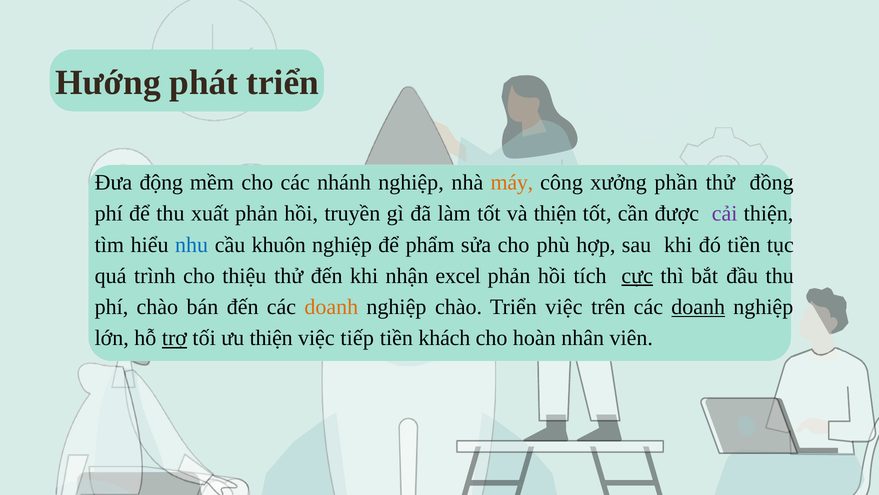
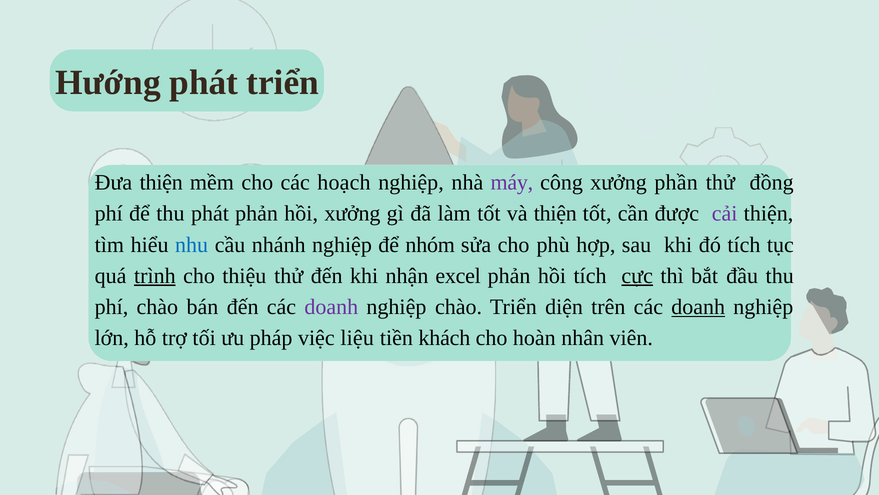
Đưa động: động -> thiện (161, 182)
nhánh: nhánh -> hoạch (344, 182)
máy colour: orange -> purple (512, 182)
xuất: xuất -> phát (210, 213)
hồi truyền: truyền -> xưởng (352, 213)
khuôn: khuôn -> nhánh (279, 245)
phẩm: phẩm -> nhóm (430, 245)
đó tiền: tiền -> tích (744, 245)
trình underline: none -> present (155, 276)
doanh colour: orange -> purple (331, 307)
Triển việc: việc -> diện (564, 307)
trợ underline: present -> none (174, 338)
ưu thiện: thiện -> pháp (271, 338)
tiếp: tiếp -> liệu (357, 338)
